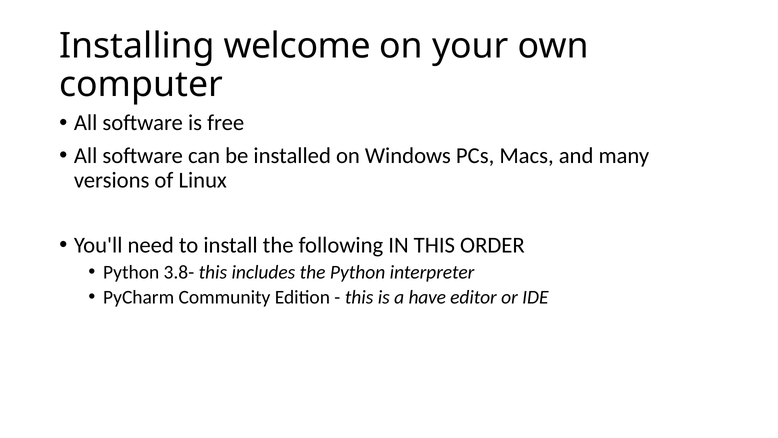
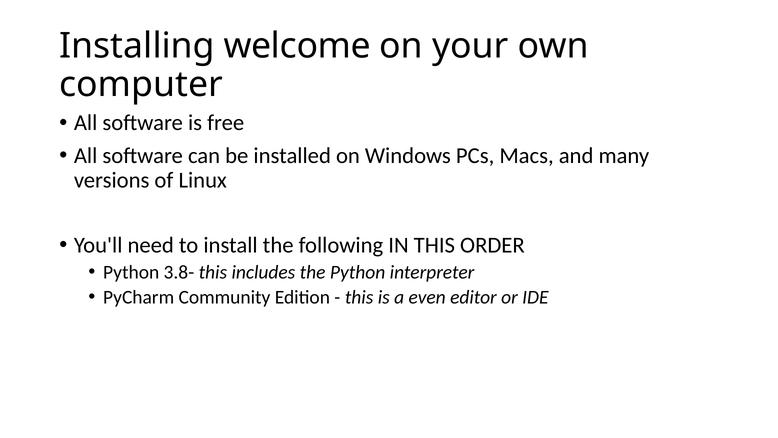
have: have -> even (427, 297)
